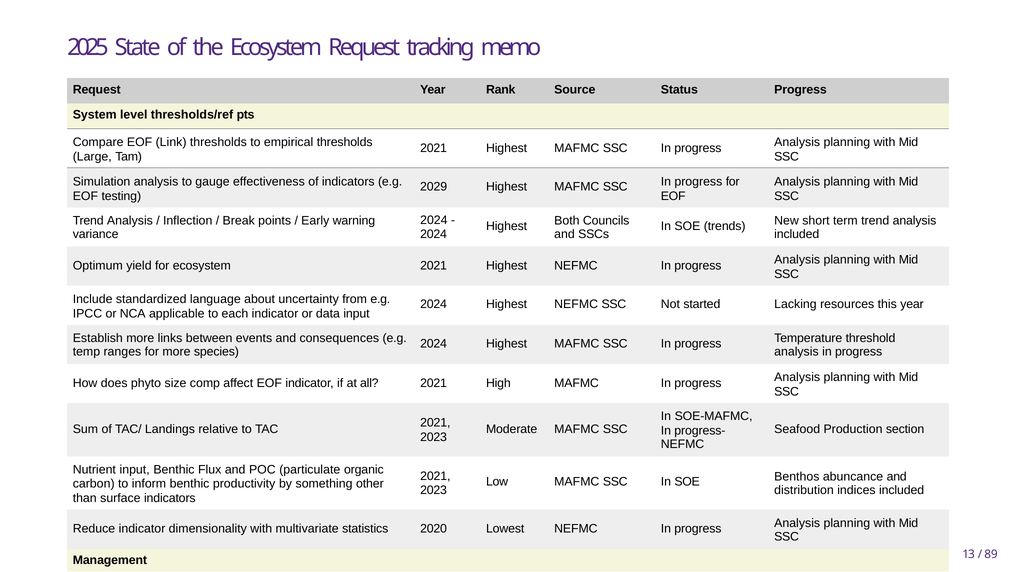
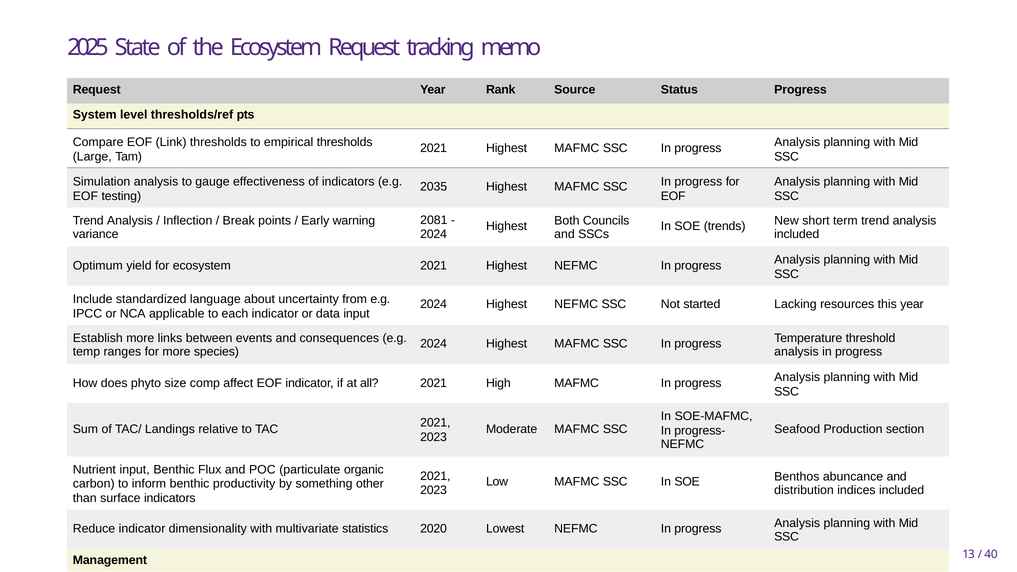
2029: 2029 -> 2035 (434, 187)
2024: 2024 -> 2081 (434, 220)
89: 89 -> 40 (991, 555)
